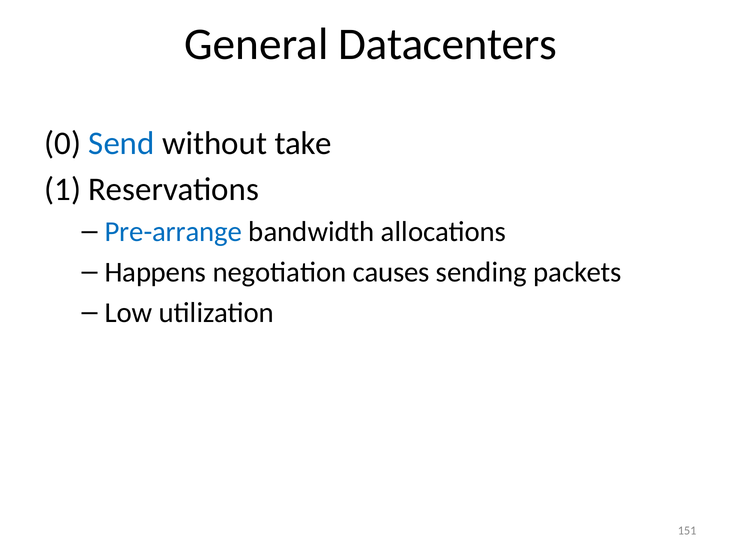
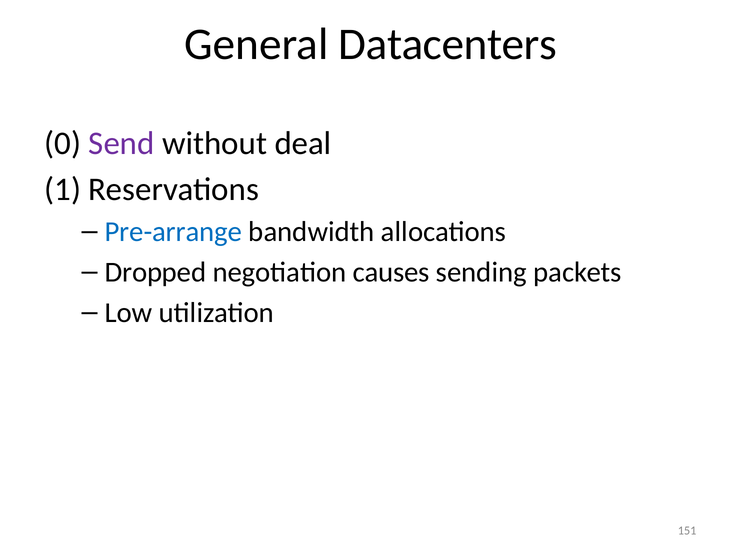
Send colour: blue -> purple (122, 143)
take: take -> deal (303, 143)
Happens: Happens -> Dropped (155, 272)
